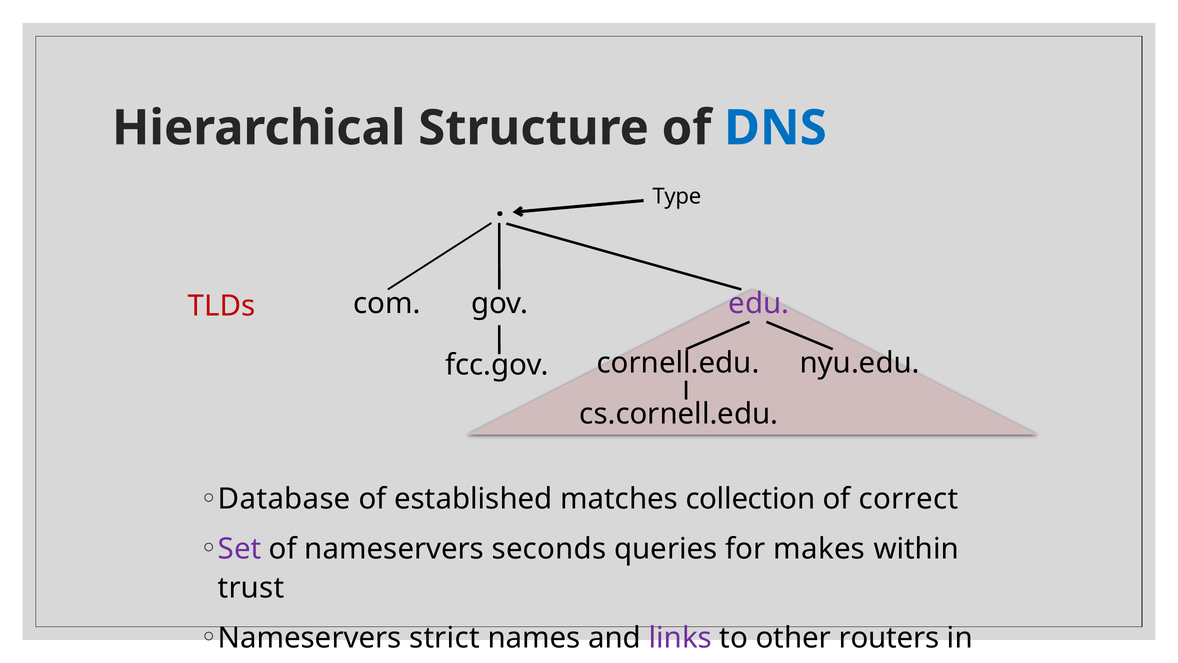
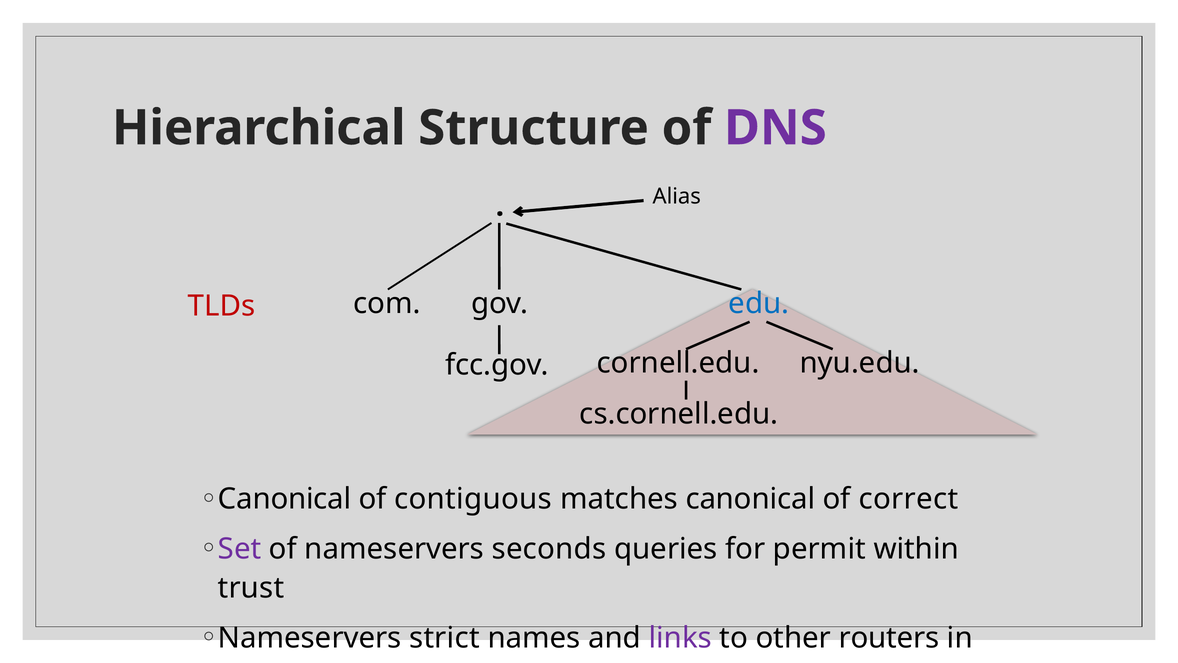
DNS colour: blue -> purple (775, 128)
Type: Type -> Alias (677, 196)
edu colour: purple -> blue (759, 303)
Database: Database -> Canonical (285, 499)
established: established -> contiguous (473, 499)
matches collection: collection -> canonical (750, 499)
makes: makes -> permit (819, 549)
